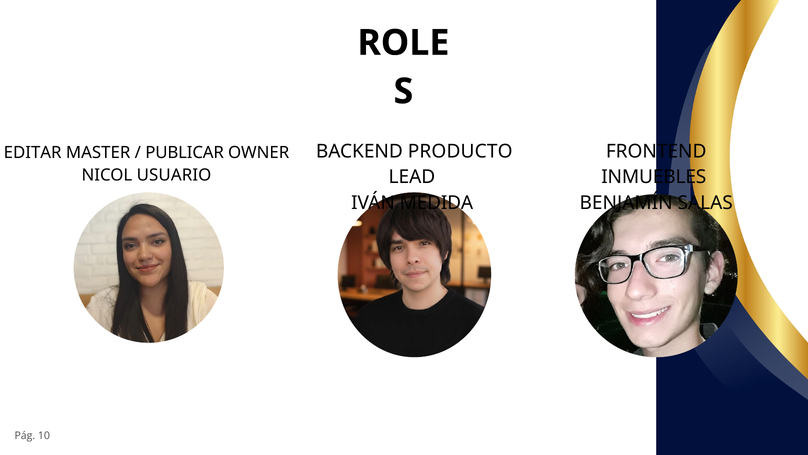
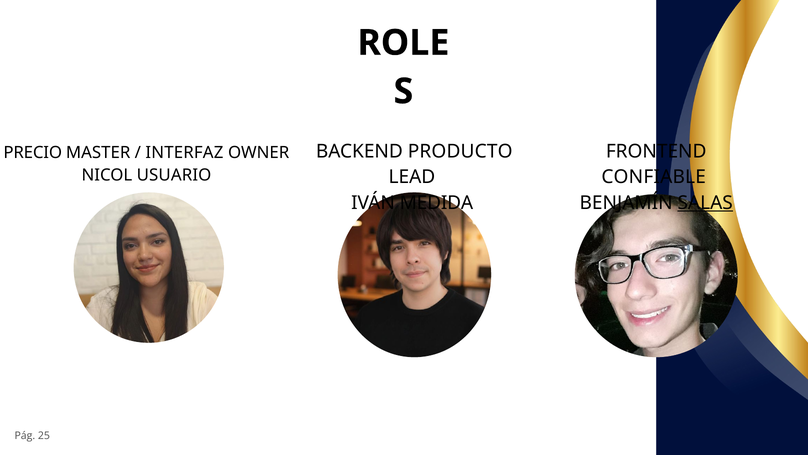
EDITAR: EDITAR -> PRECIO (33, 153)
PUBLICAR: PUBLICAR -> INTERFAZ (184, 153)
INMUEBLES: INMUEBLES -> CONFIABLE (654, 177)
SALAS underline: none -> present (705, 203)
10: 10 -> 25 (44, 435)
